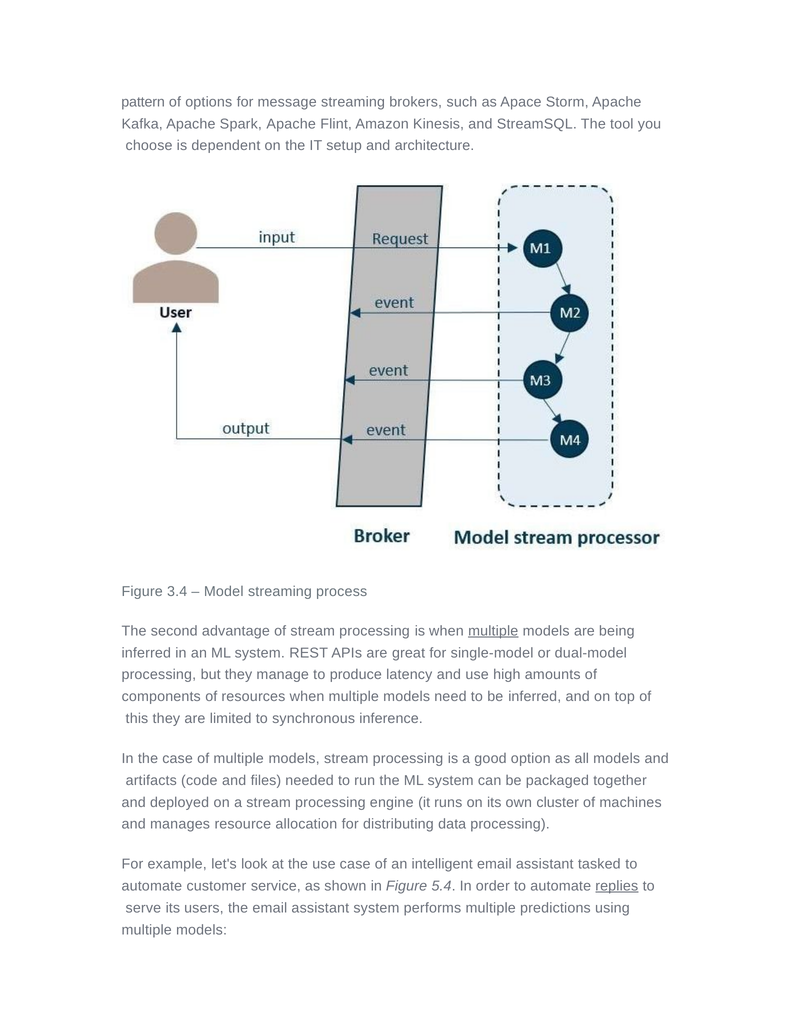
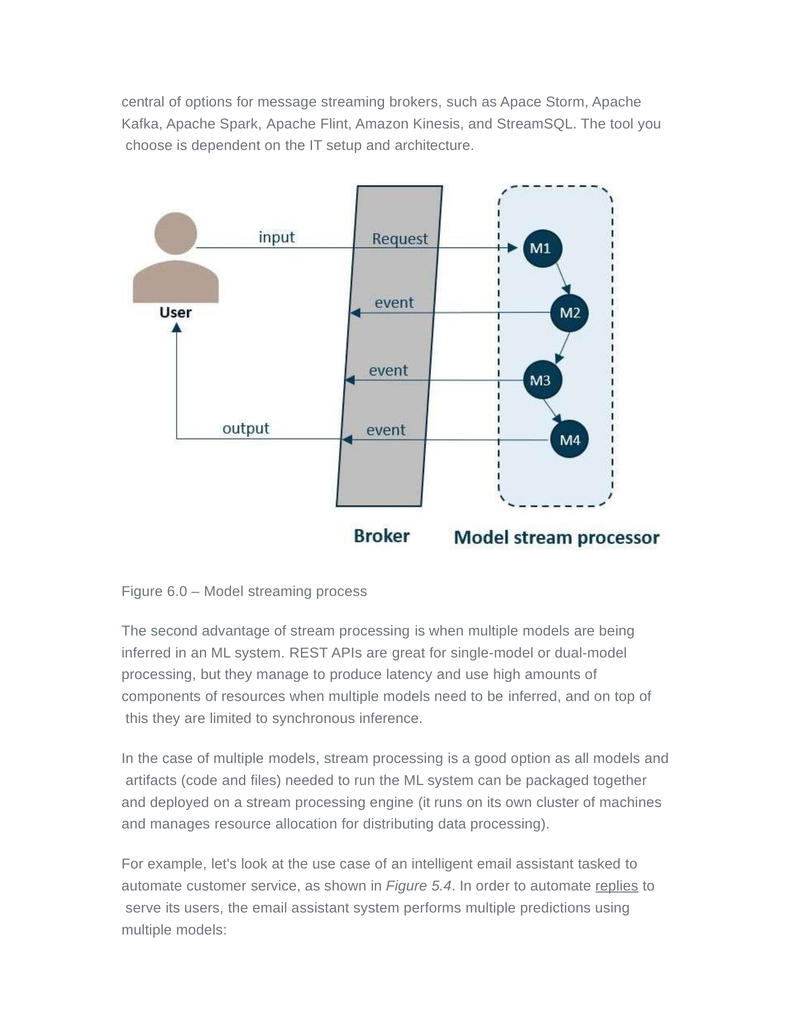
pattern: pattern -> central (143, 102)
3.4: 3.4 -> 6.0 (177, 592)
multiple underline: present -> none (493, 631)
